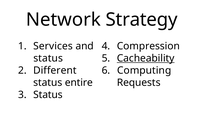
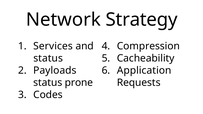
Cacheability underline: present -> none (146, 58)
Different: Different -> Payloads (55, 71)
Computing: Computing -> Application (144, 71)
entire: entire -> prone (79, 83)
Status: Status -> Codes (48, 95)
